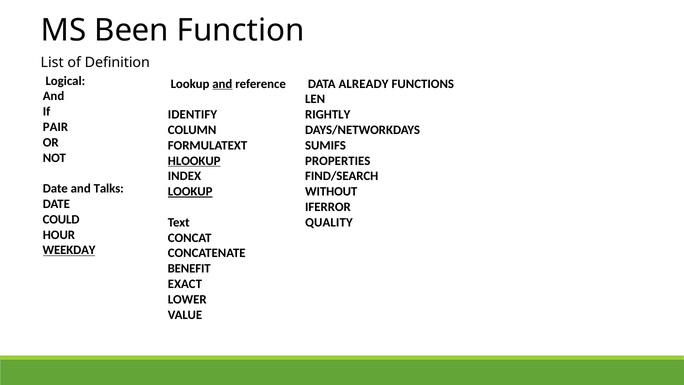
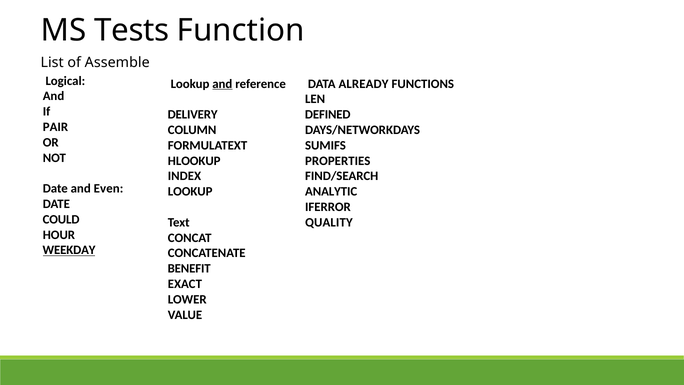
Been: Been -> Tests (132, 31)
Definition: Definition -> Assemble (117, 62)
IDENTIFY: IDENTIFY -> DELIVERY (193, 115)
RIGHTLY: RIGHTLY -> DEFINED (328, 115)
HLOOKUP underline: present -> none (194, 161)
Talks: Talks -> Even (109, 189)
LOOKUP underline: present -> none (190, 191)
WITHOUT: WITHOUT -> ANALYTIC (331, 191)
